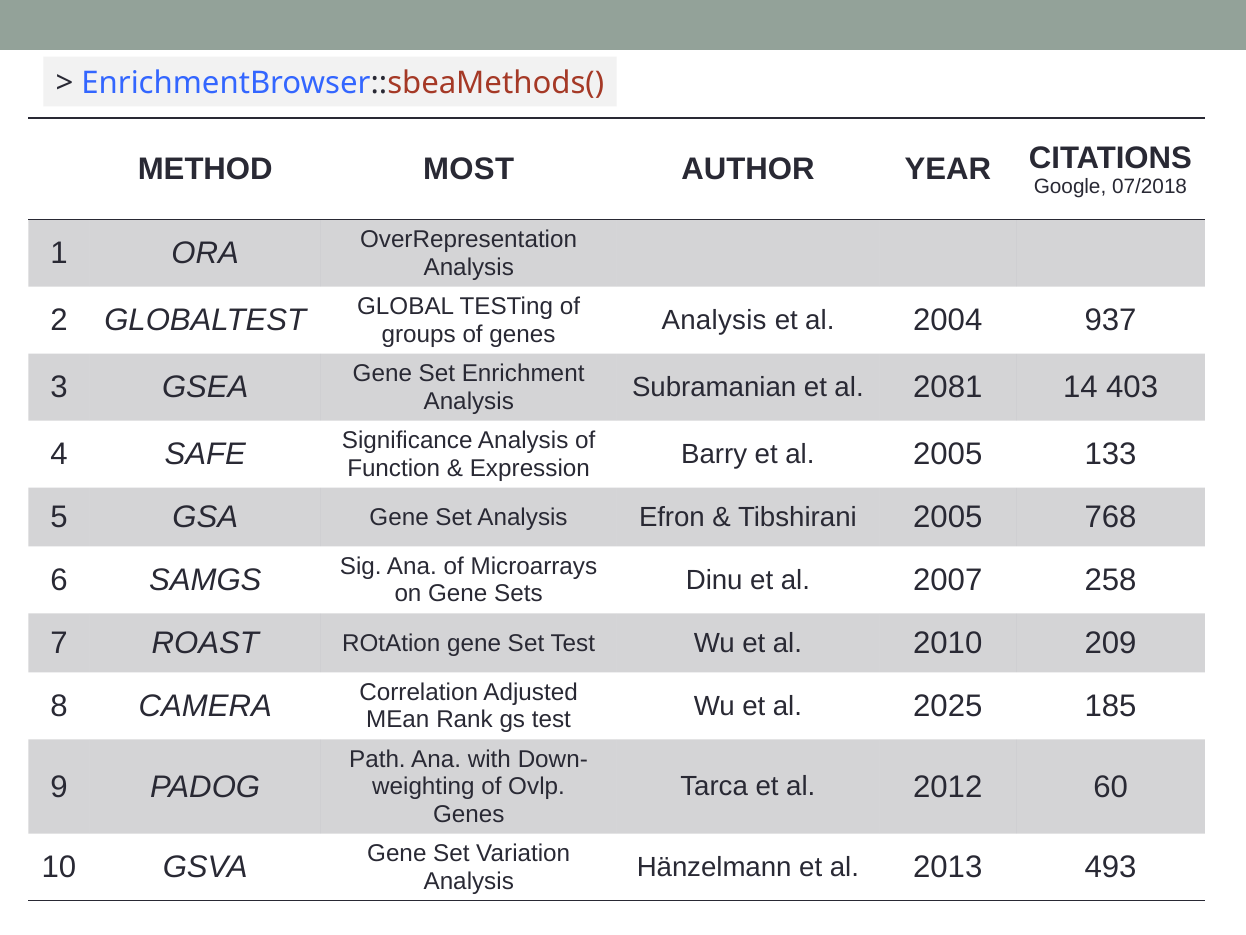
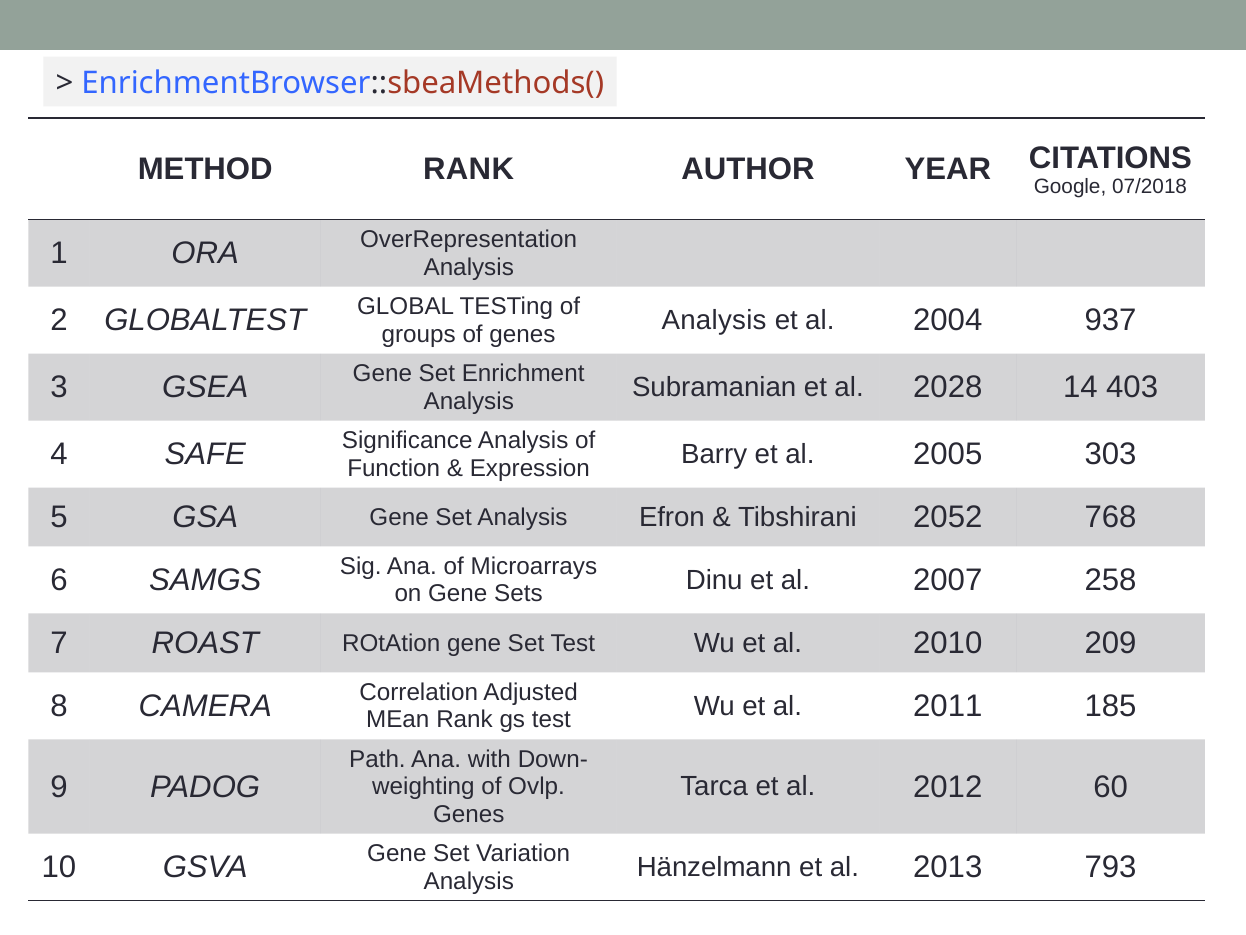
METHOD MOST: MOST -> RANK (469, 169)
2081: 2081 -> 2028 (948, 387)
133: 133 -> 303 (1111, 454)
Tibshirani 2005: 2005 -> 2052 (948, 517)
2025: 2025 -> 2011 (948, 706)
493: 493 -> 793 (1111, 867)
